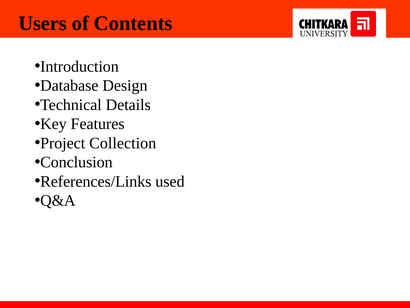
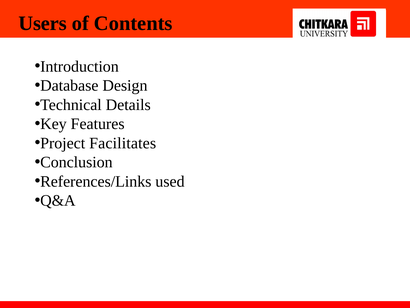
Collection: Collection -> Facilitates (123, 143)
